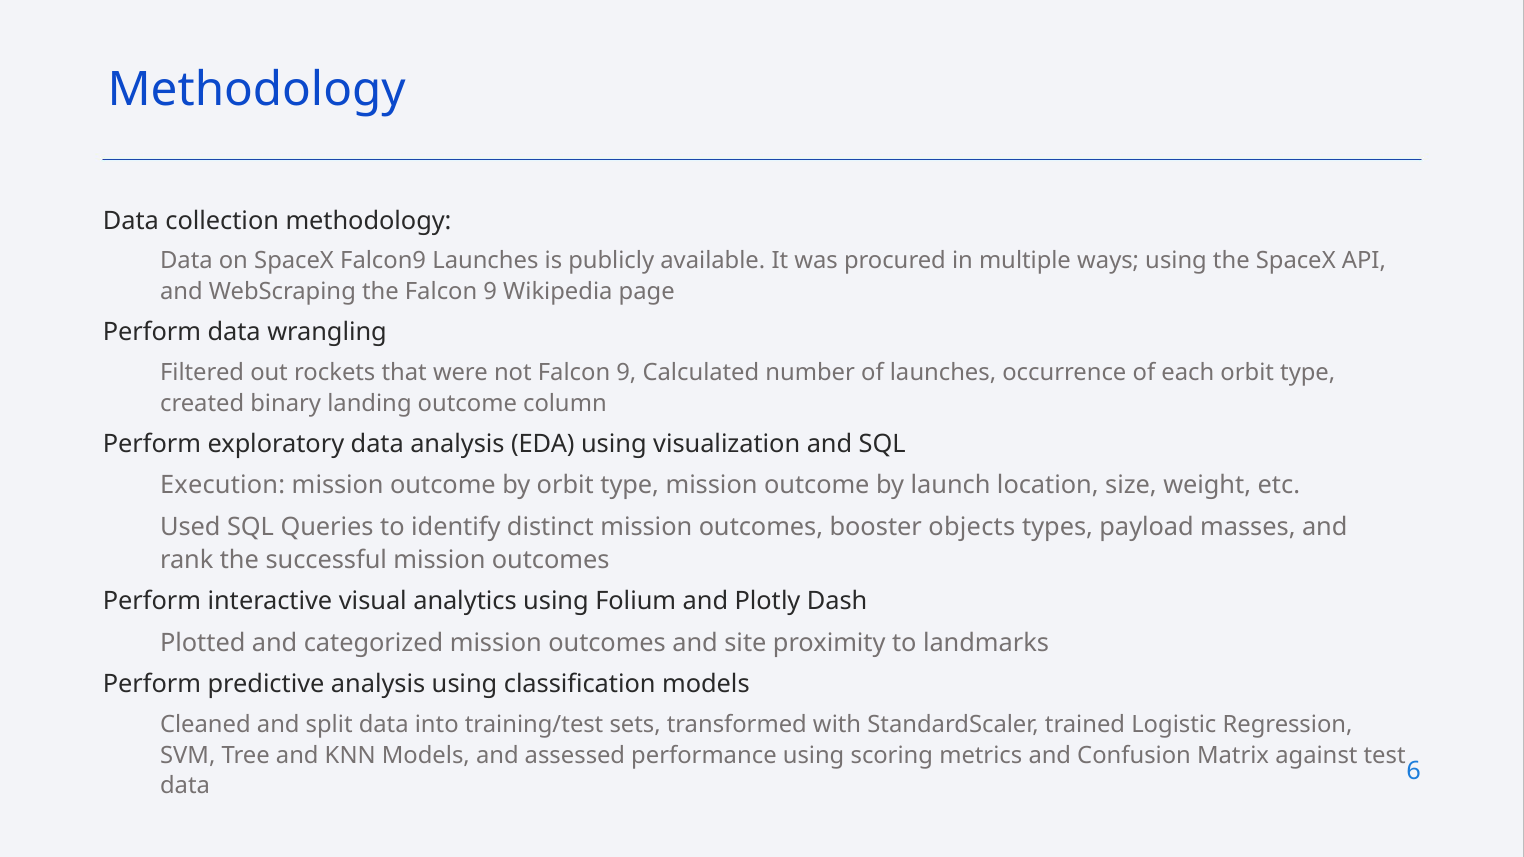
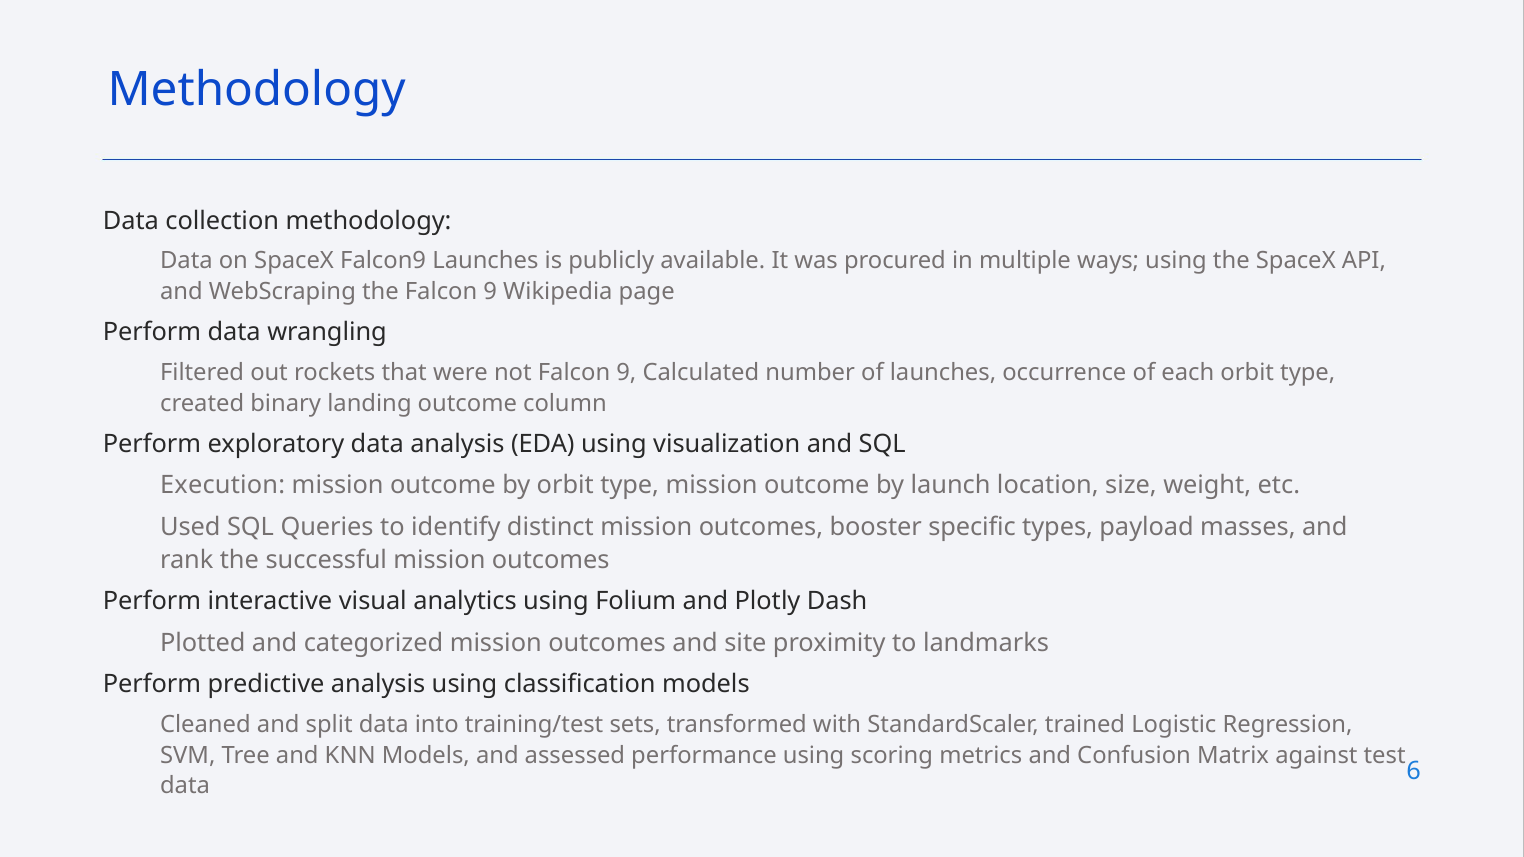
objects: objects -> specific (972, 527)
